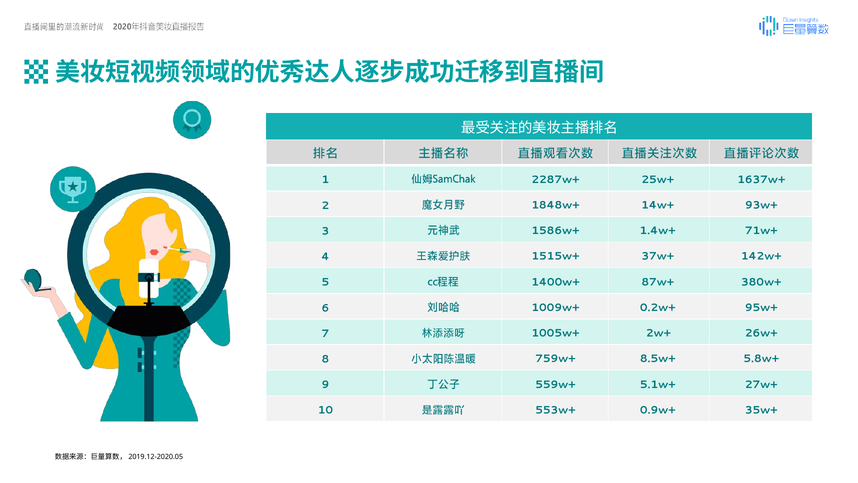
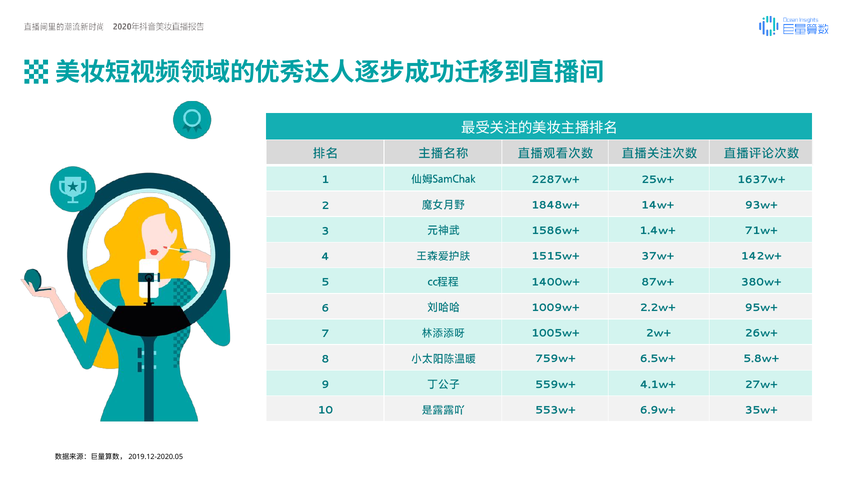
0.2w+: 0.2w+ -> 2.2w+ (658, 307)
8.5w+: 8.5w+ -> 6.5w+ (658, 359)
5.1w+: 5.1w+ -> 4.1w+ (658, 384)
0.9w+: 0.9w+ -> 6.9w+ (658, 410)
